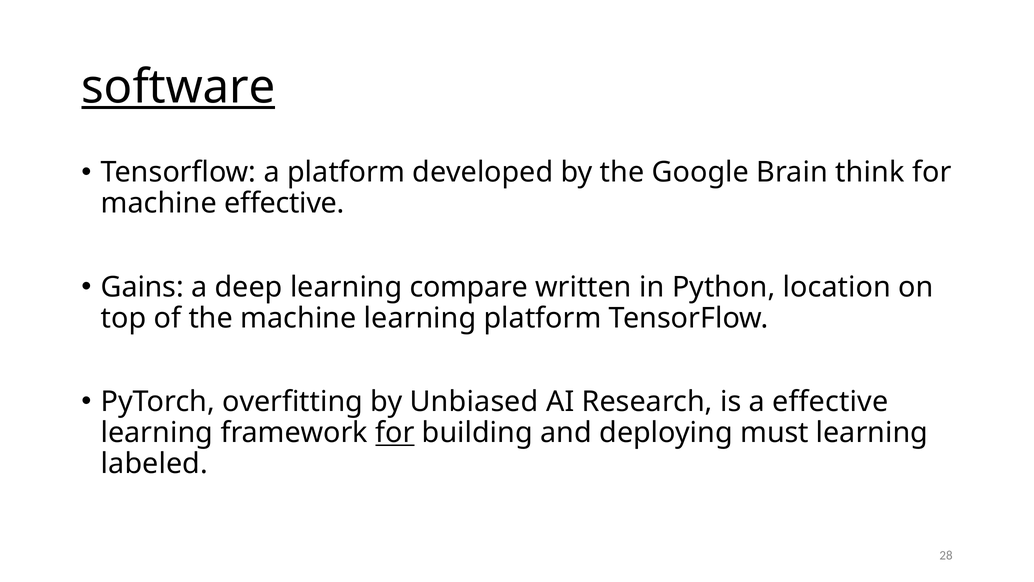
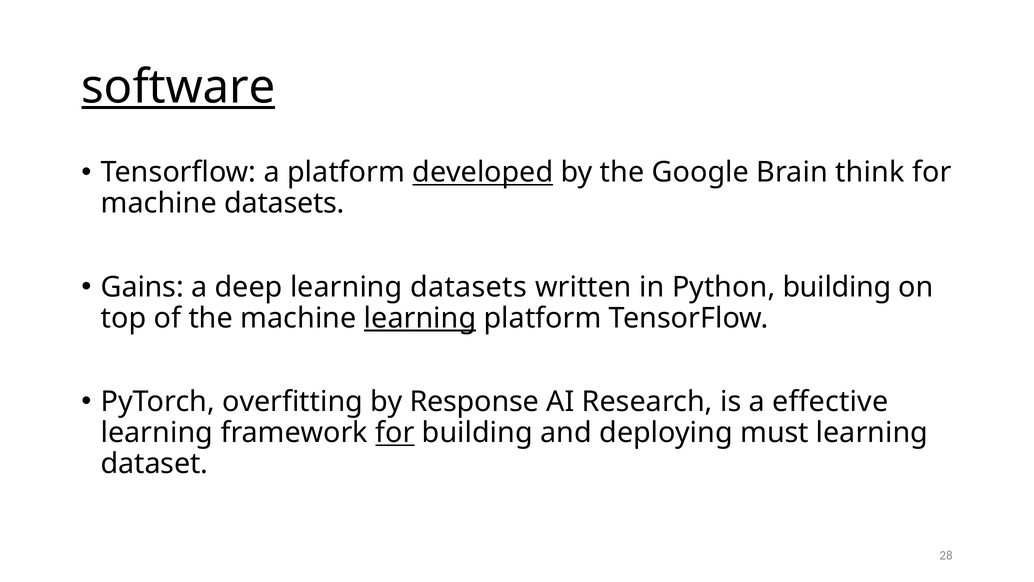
developed underline: none -> present (483, 172)
machine effective: effective -> datasets (284, 203)
learning compare: compare -> datasets (469, 287)
Python location: location -> building (837, 287)
learning underline: none -> present (420, 318)
Unbiased: Unbiased -> Response (474, 402)
labeled: labeled -> dataset (154, 464)
